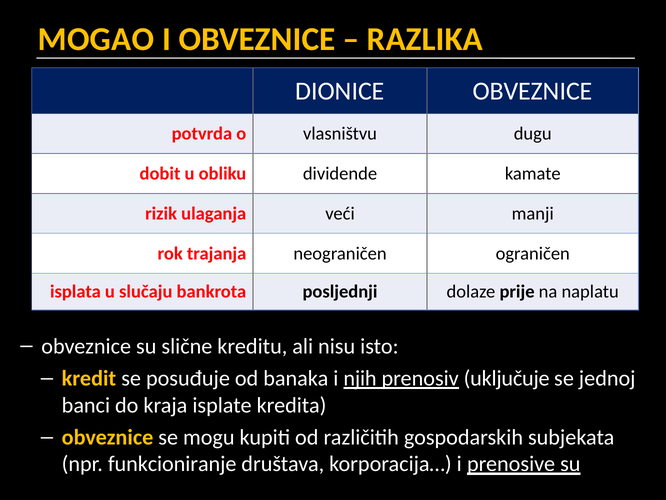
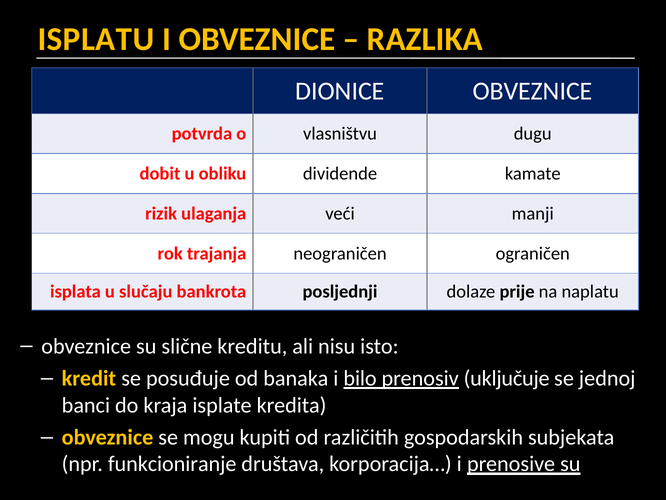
MOGAO: MOGAO -> ISPLATU (96, 39)
njih: njih -> bilo (360, 378)
